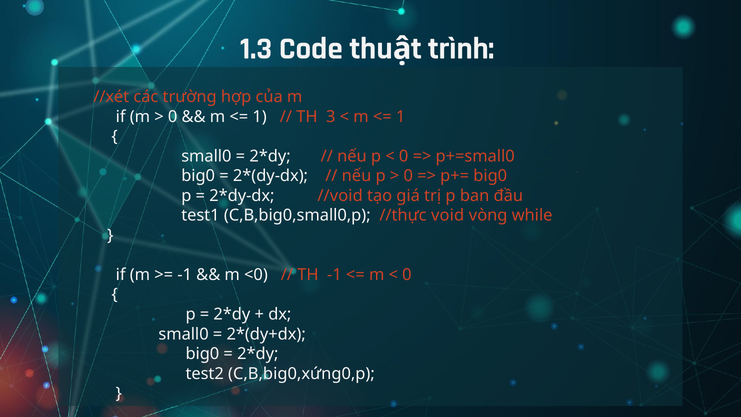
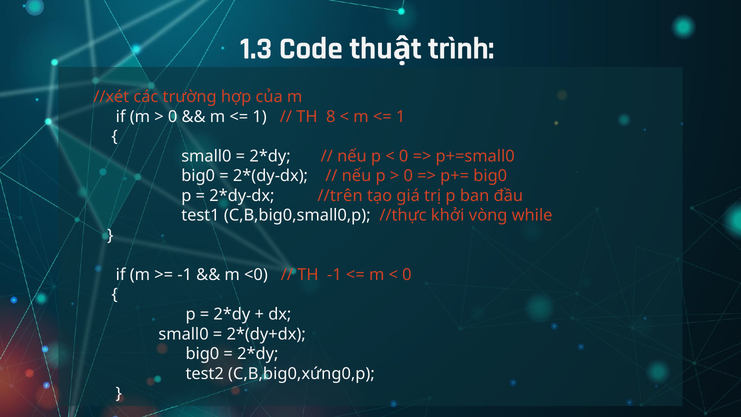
3: 3 -> 8 (331, 117)
//void: //void -> //trên (340, 196)
void: void -> khởi (448, 215)
